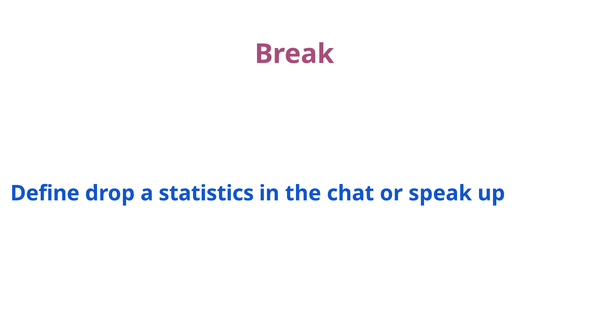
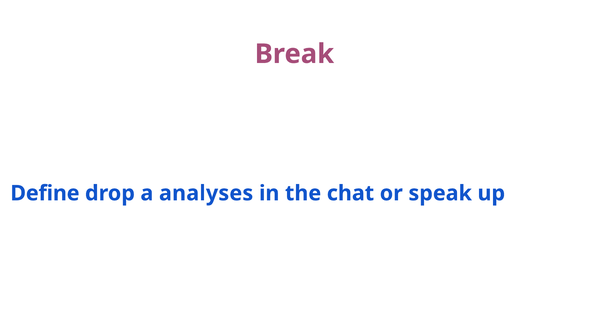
statistics: statistics -> analyses (206, 193)
